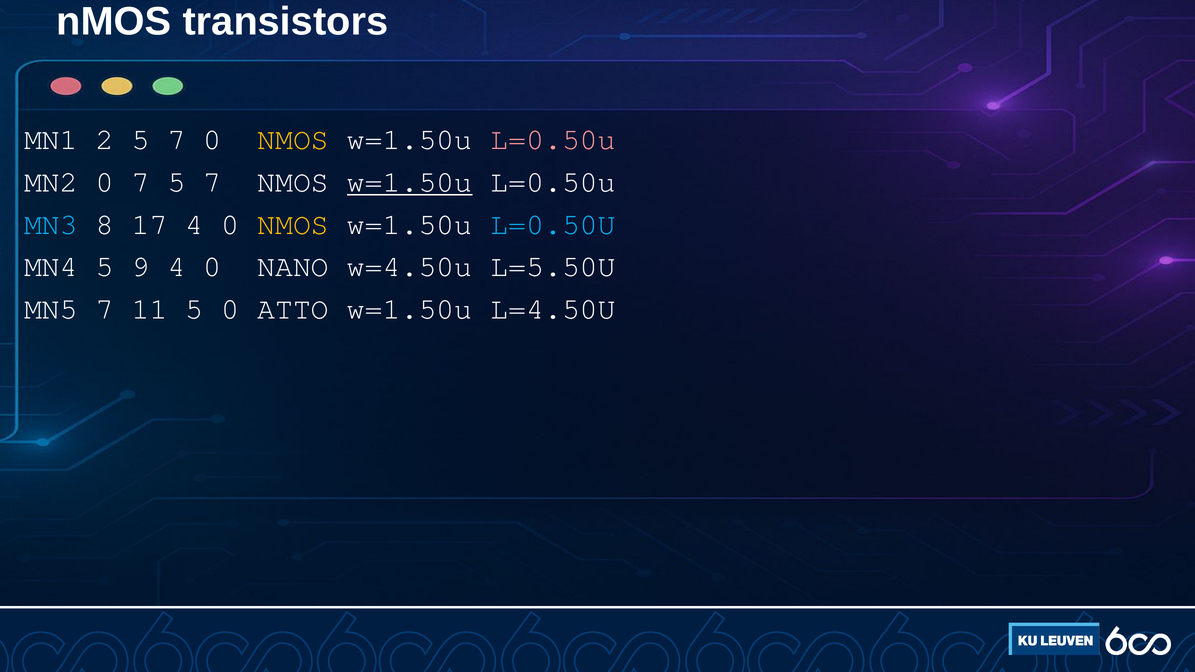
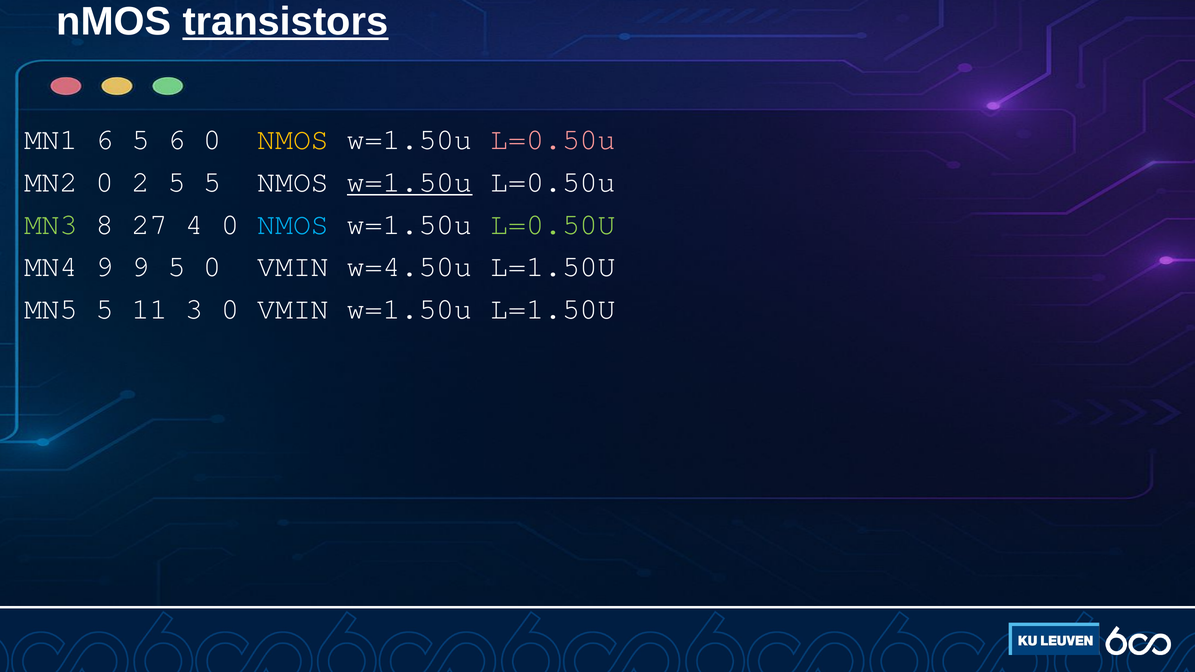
transistors underline: none -> present (285, 22)
MN1 2: 2 -> 6 (105, 140)
7: 7 -> 6 (176, 140)
0 7: 7 -> 2 (141, 182)
7: 7 -> 5 (212, 182)
MN3 colour: light blue -> light green (51, 224)
17: 17 -> 27 (150, 224)
NMOS colour: yellow -> light blue (293, 224)
L=0.50U colour: light blue -> light green (553, 224)
MN4 5: 5 -> 9 (105, 267)
9 4: 4 -> 5 (176, 267)
NANO: NANO -> VMIN (293, 267)
w=4.50u L=5.50U: L=5.50U -> L=1.50U (553, 267)
MN5 7: 7 -> 5 (105, 309)
11 5: 5 -> 3 (194, 309)
ATTO: ATTO -> VMIN (293, 309)
w=1.50u L=4.50U: L=4.50U -> L=1.50U (553, 309)
